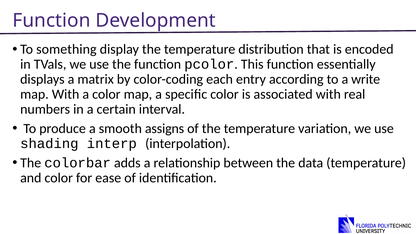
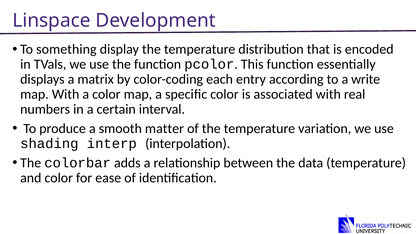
Function: Function -> Linspace (52, 21)
assigns: assigns -> matter (164, 129)
